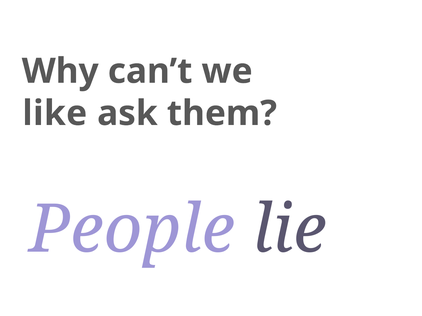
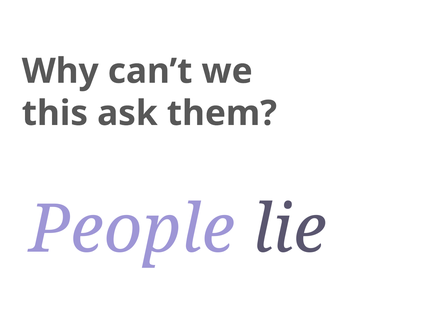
like: like -> this (55, 114)
